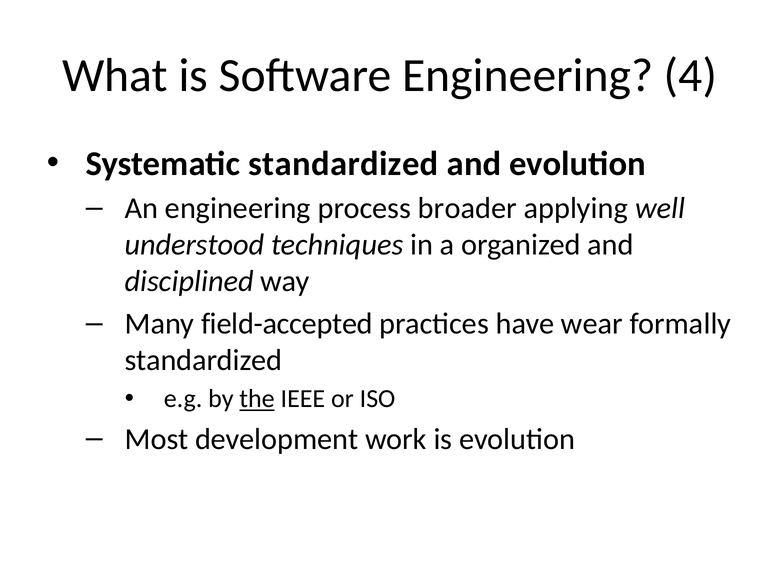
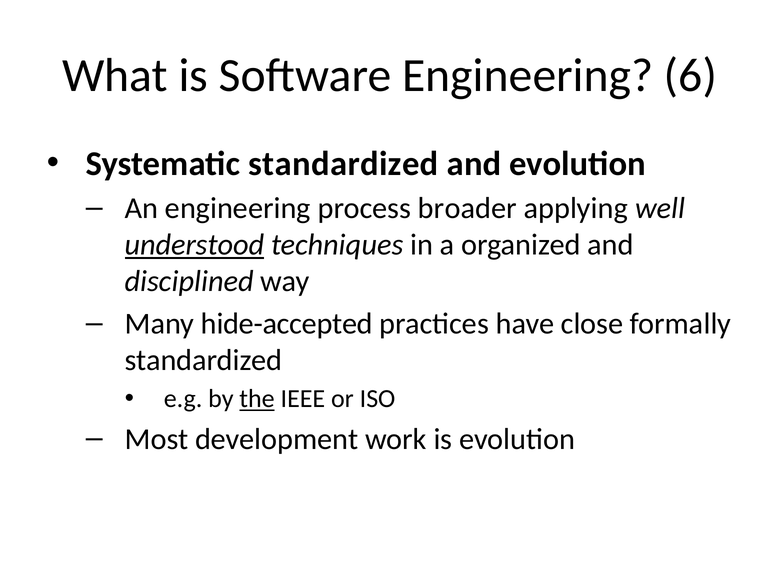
4: 4 -> 6 (690, 76)
understood underline: none -> present (195, 245)
field-accepted: field-accepted -> hide-accepted (287, 324)
wear: wear -> close (592, 324)
